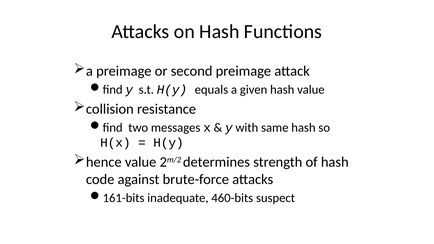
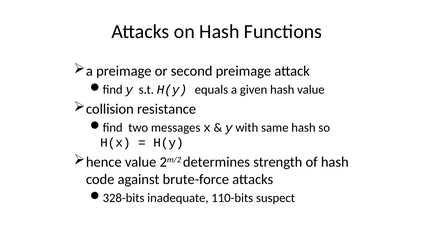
161-bits: 161-bits -> 328-bits (124, 198)
460-bits: 460-bits -> 110-bits (232, 198)
